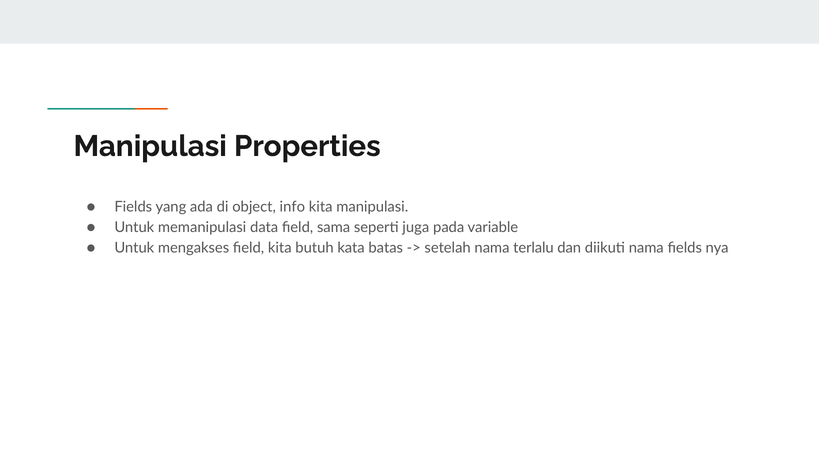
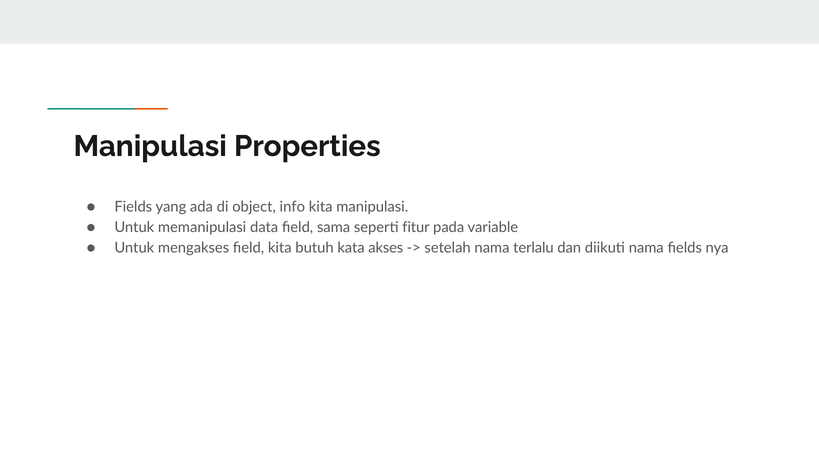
juga: juga -> fitur (416, 227)
batas: batas -> akses (386, 248)
